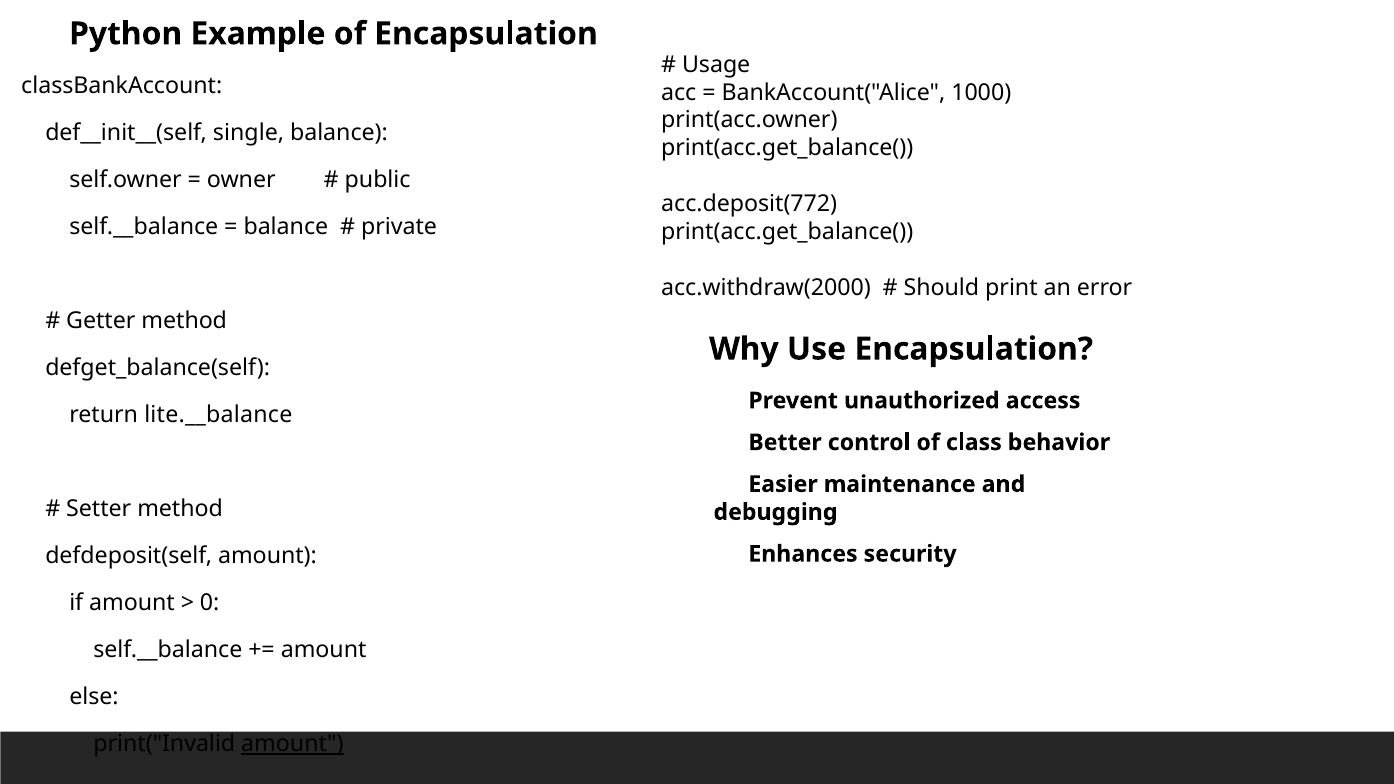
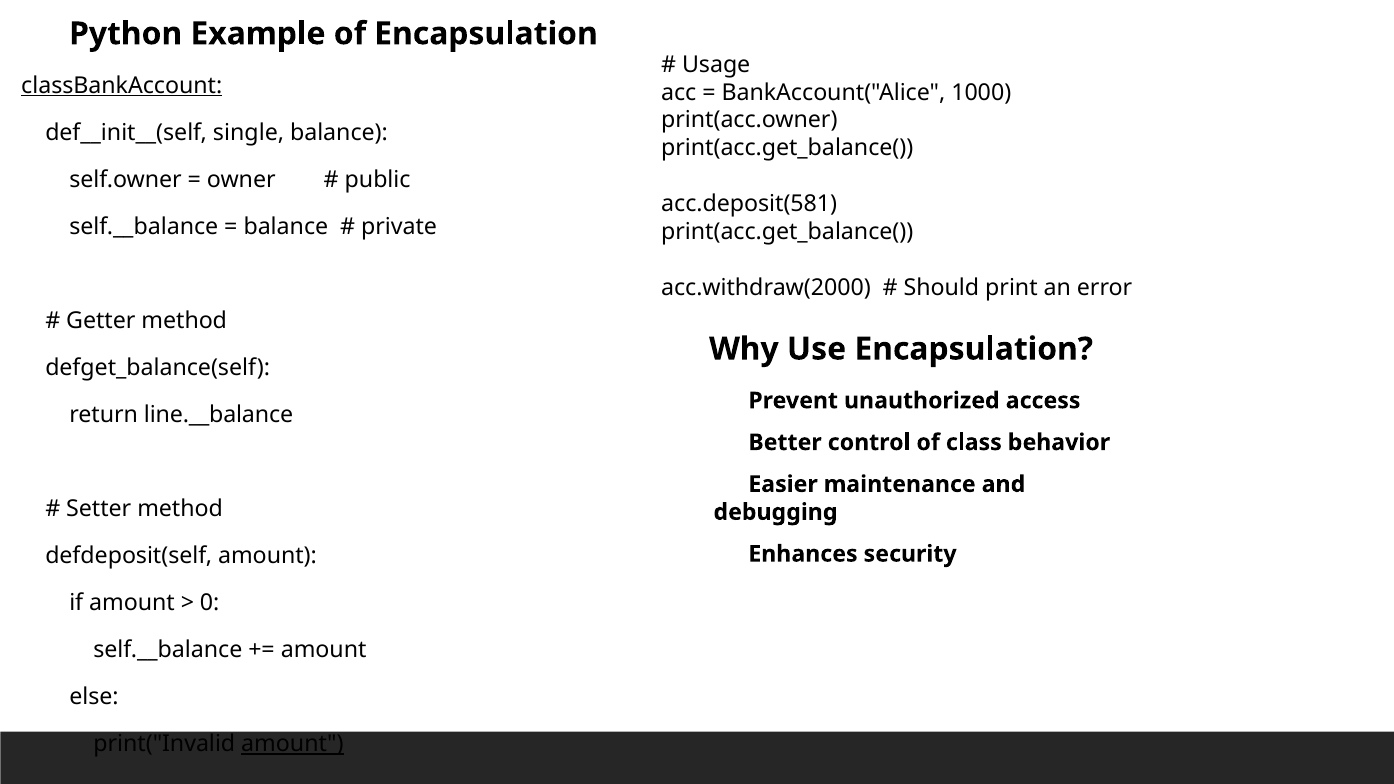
classBankAccount underline: none -> present (122, 85)
acc.deposit(772: acc.deposit(772 -> acc.deposit(581 (749, 204)
lite.__balance: lite.__balance -> line.__balance (219, 415)
